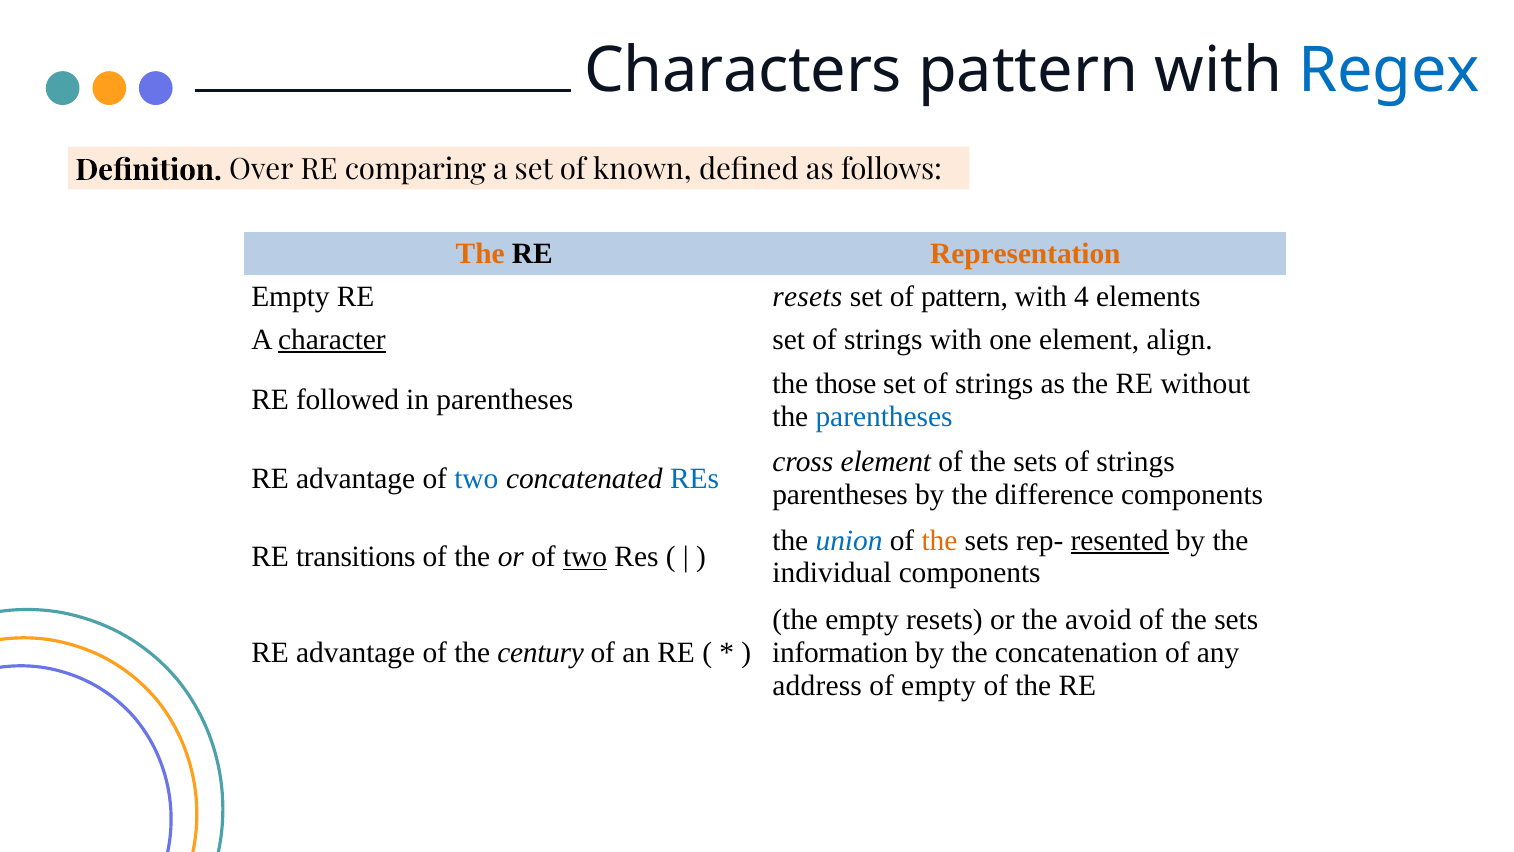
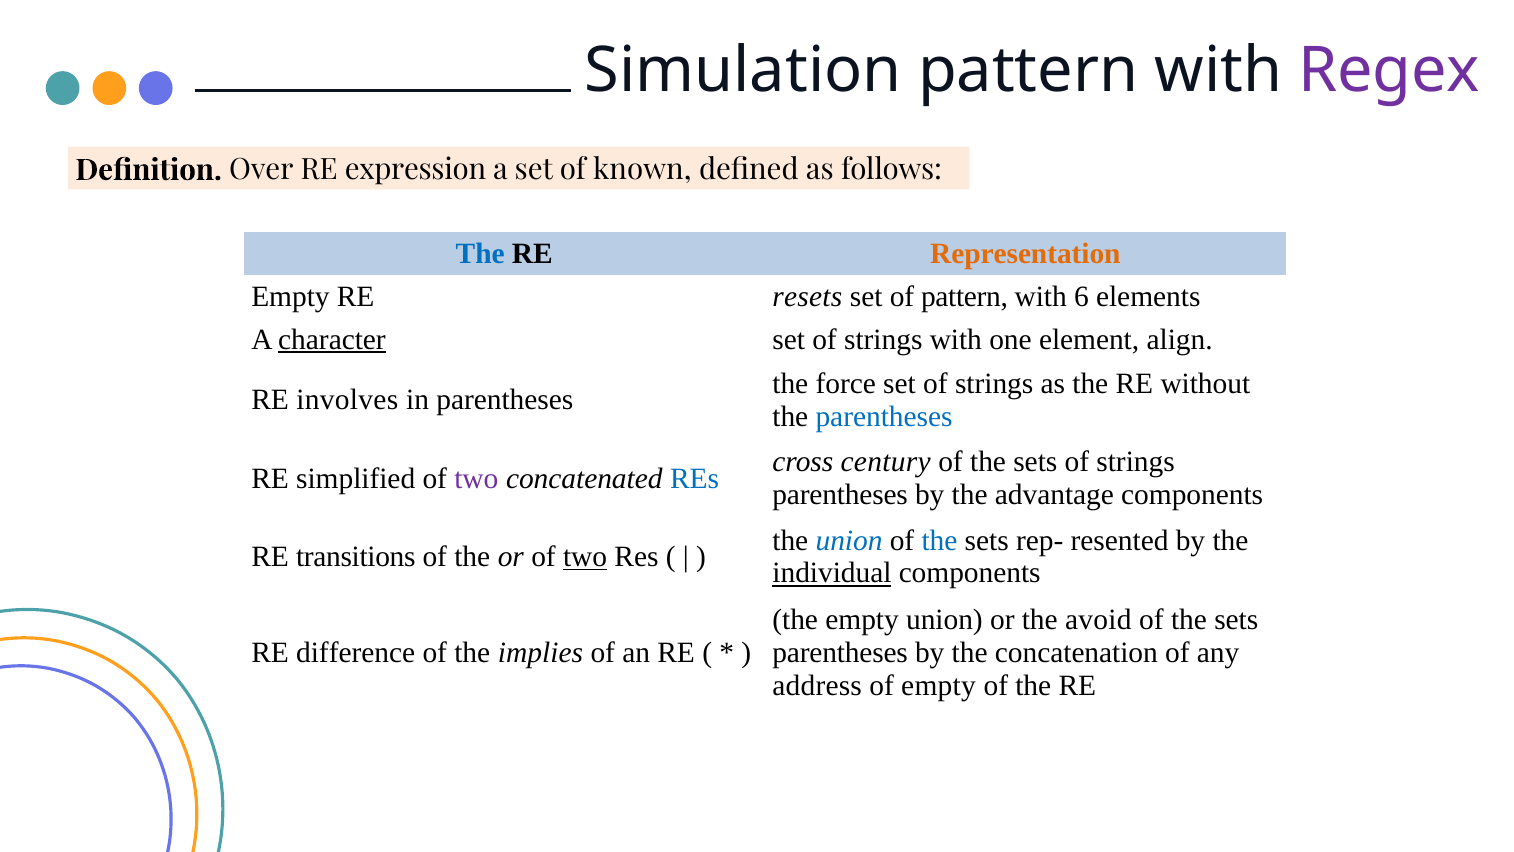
Characters: Characters -> Simulation (743, 71)
Regex colour: blue -> purple (1389, 71)
comparing: comparing -> expression (415, 170)
The colour: orange -> blue (480, 253)
4: 4 -> 6 (1081, 296)
those: those -> force (846, 384)
followed: followed -> involves (347, 400)
cross element: element -> century (886, 462)
advantage: advantage -> simplified (356, 478)
two colour: blue -> purple (476, 478)
difference: difference -> advantage (1054, 494)
the colour: orange -> blue (939, 540)
resented underline: present -> none (1120, 540)
individual underline: none -> present (832, 573)
empty resets: resets -> union (944, 620)
advantage: advantage -> difference (356, 652)
century: century -> implies (540, 652)
information: information -> parentheses (840, 652)
